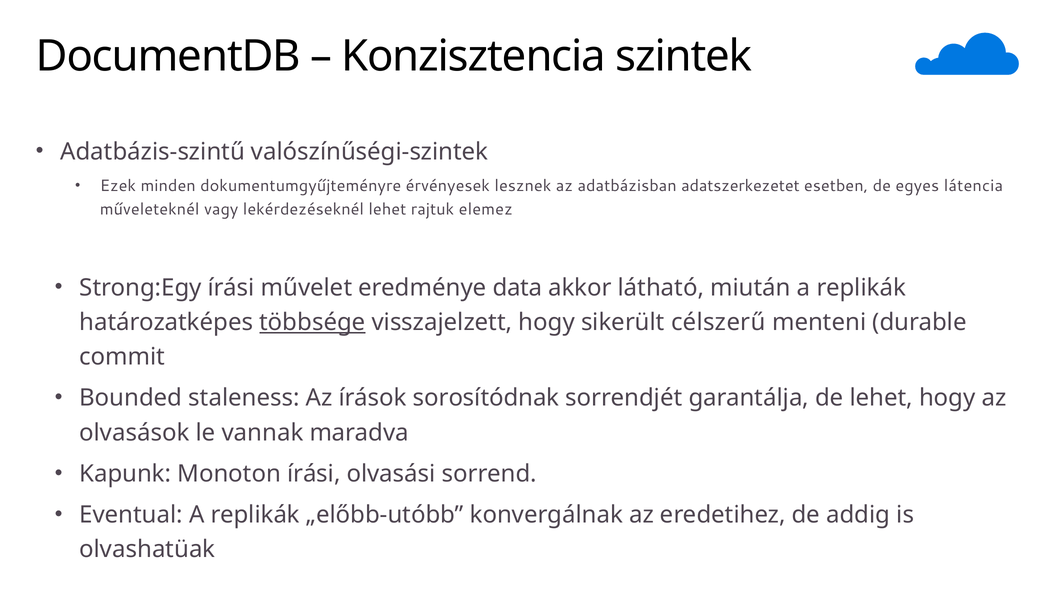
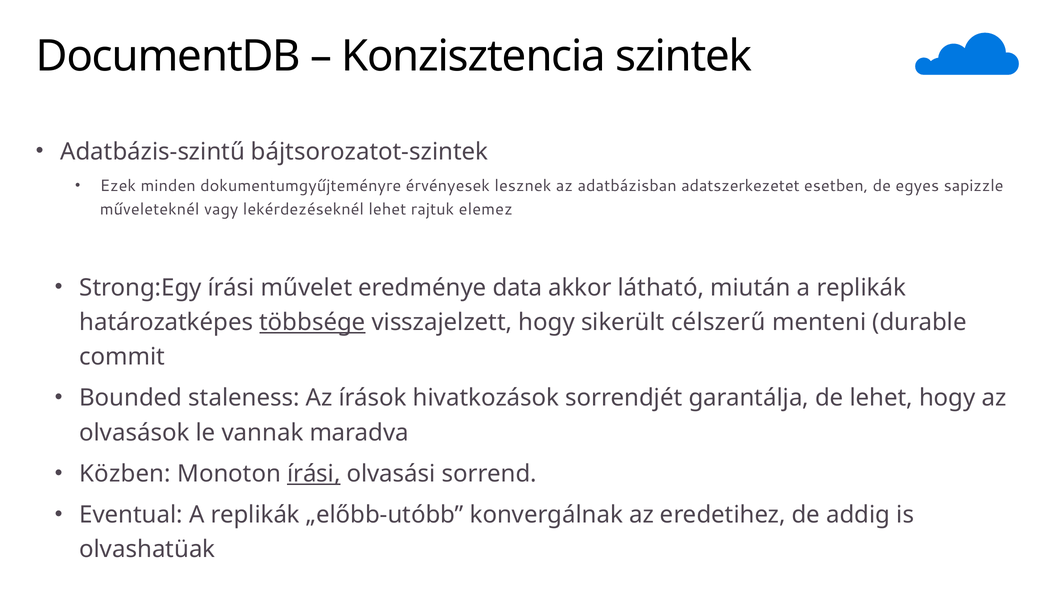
valószínűségi-szintek: valószínűségi-szintek -> bájtsorozatot-szintek (370, 152)
látencia: látencia -> sapizzle (974, 186)
sorosítódnak: sorosítódnak -> hivatkozások (486, 398)
Kapunk: Kapunk -> Közben (125, 474)
írási underline: none -> present (314, 474)
